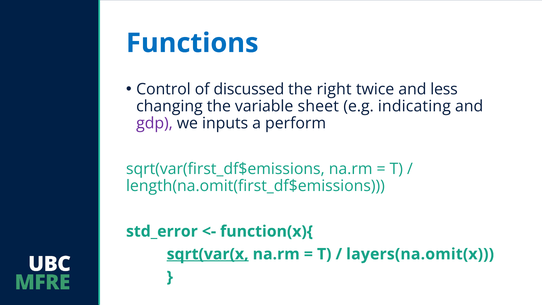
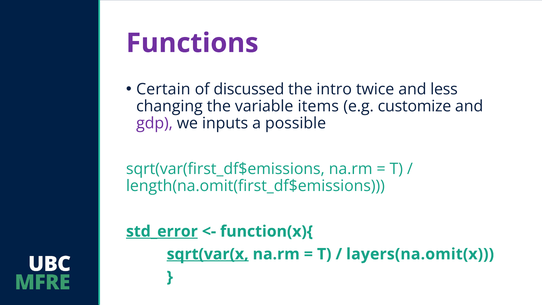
Functions colour: blue -> purple (192, 43)
Control: Control -> Certain (163, 89)
right: right -> intro (334, 89)
sheet: sheet -> items (318, 106)
indicating: indicating -> customize (414, 106)
perform: perform -> possible (296, 123)
std_error underline: none -> present (162, 231)
